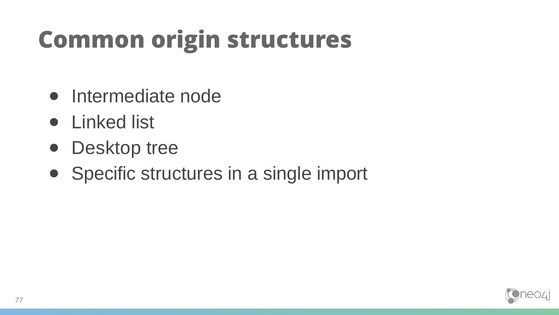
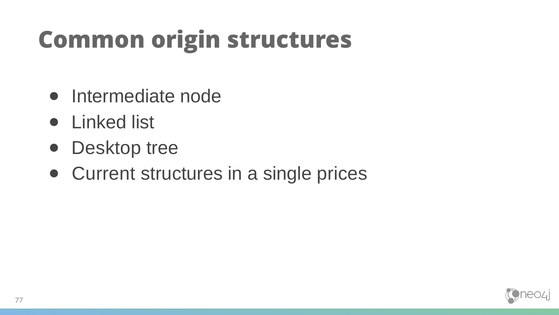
Specific: Specific -> Current (104, 173)
import: import -> prices (342, 173)
